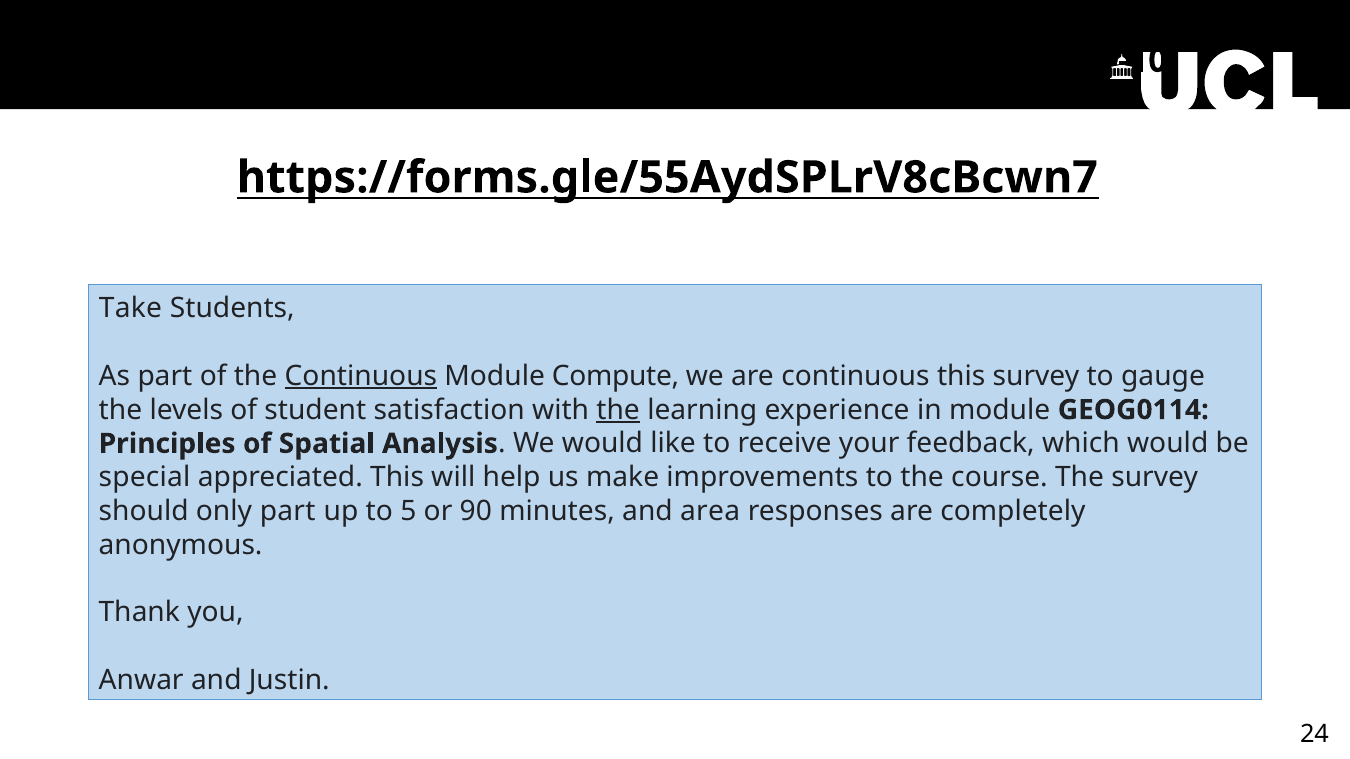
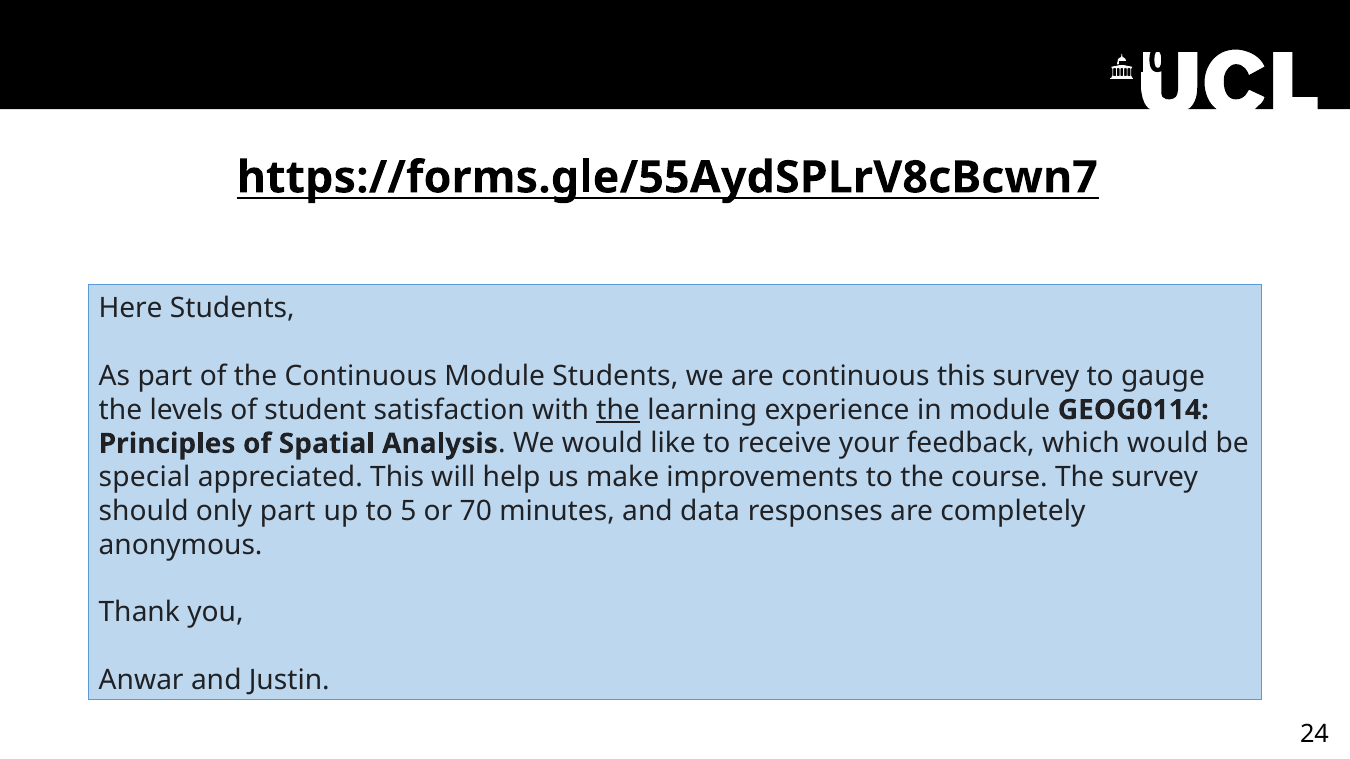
Take: Take -> Here (131, 309)
Continuous underline: present -> none (361, 376)
Module Compute: Compute -> Students (615, 376)
90: 90 -> 70 (476, 511)
area: area -> data (710, 511)
